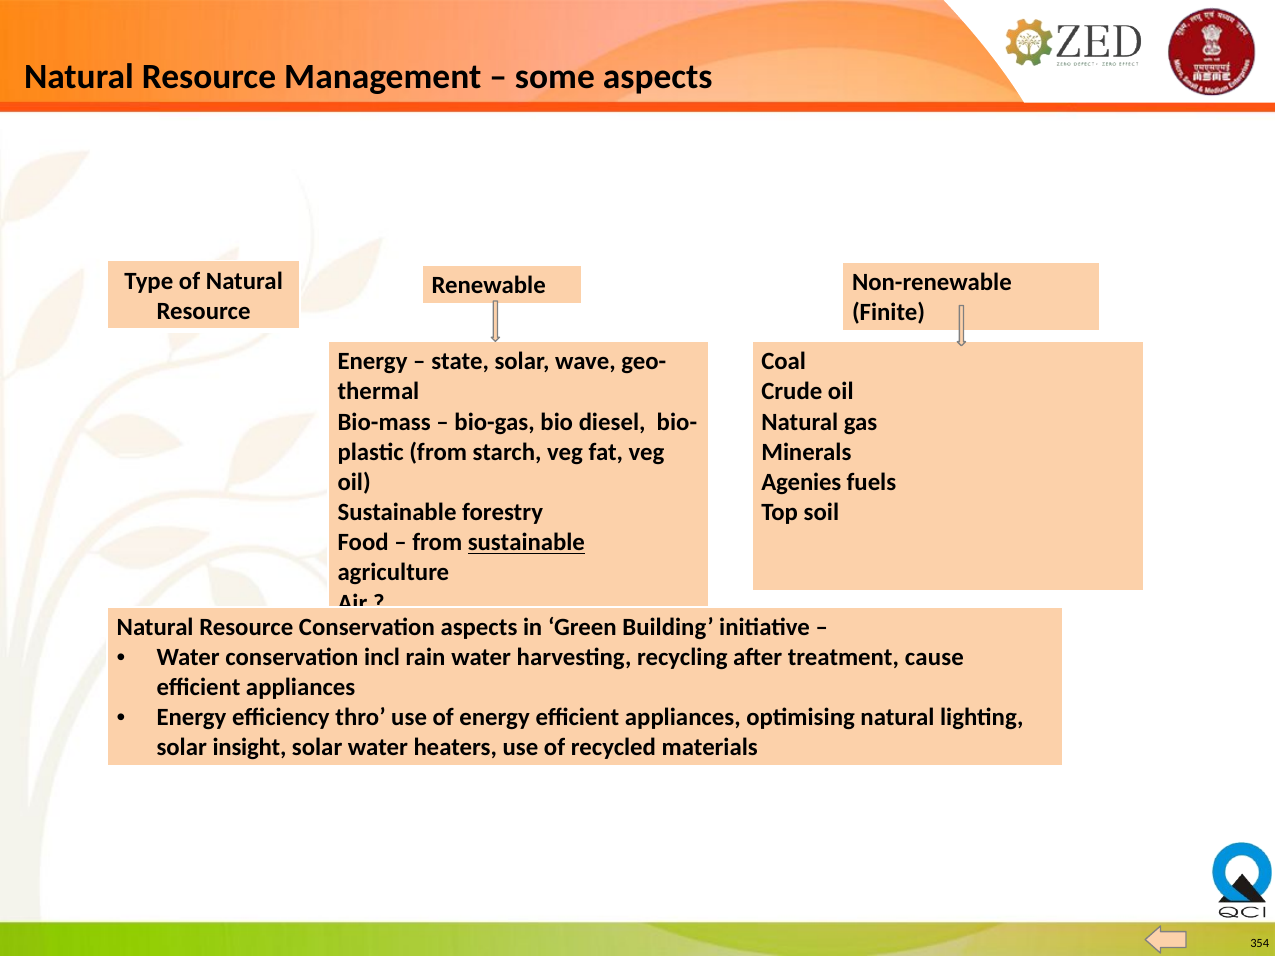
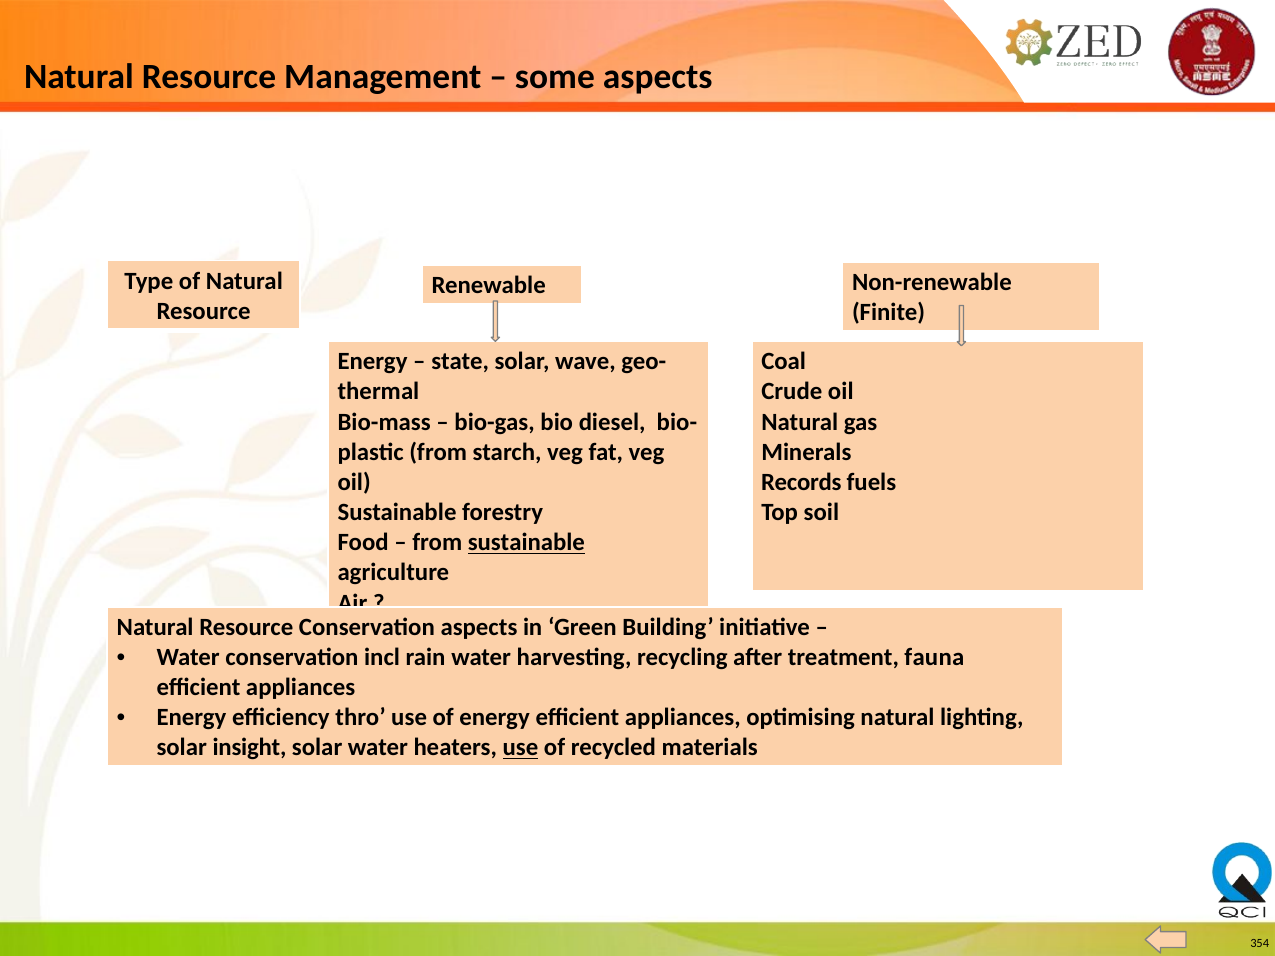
Agenies: Agenies -> Records (801, 482)
cause: cause -> fauna (934, 657)
use underline: none -> present (520, 748)
